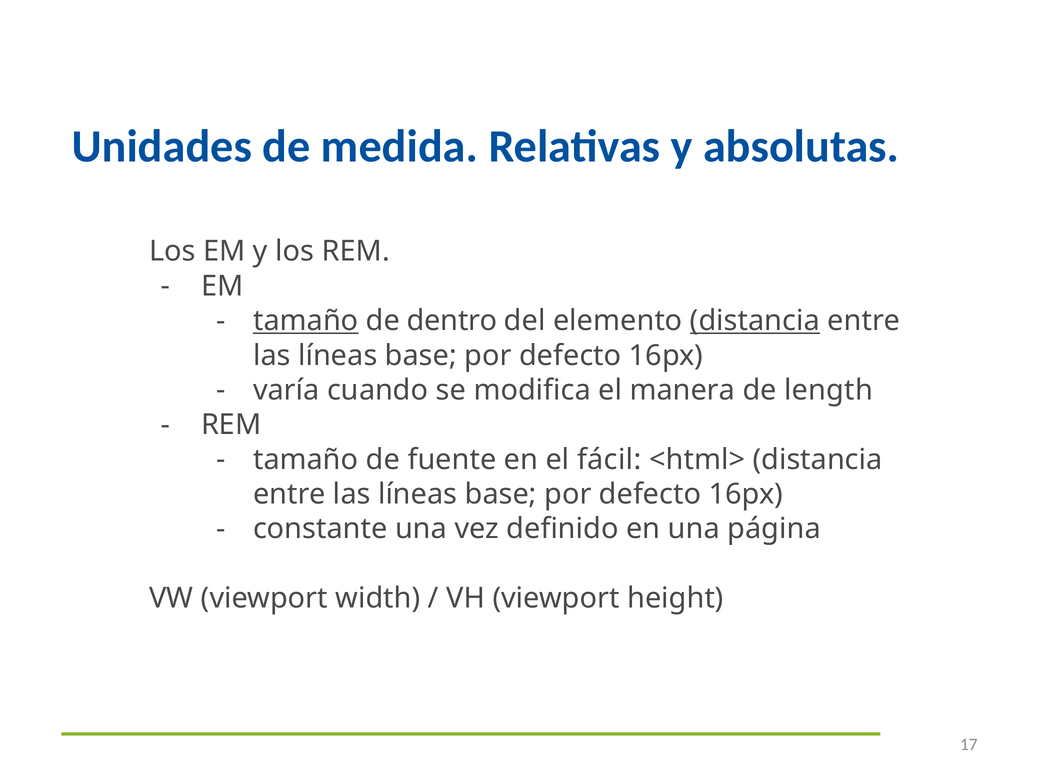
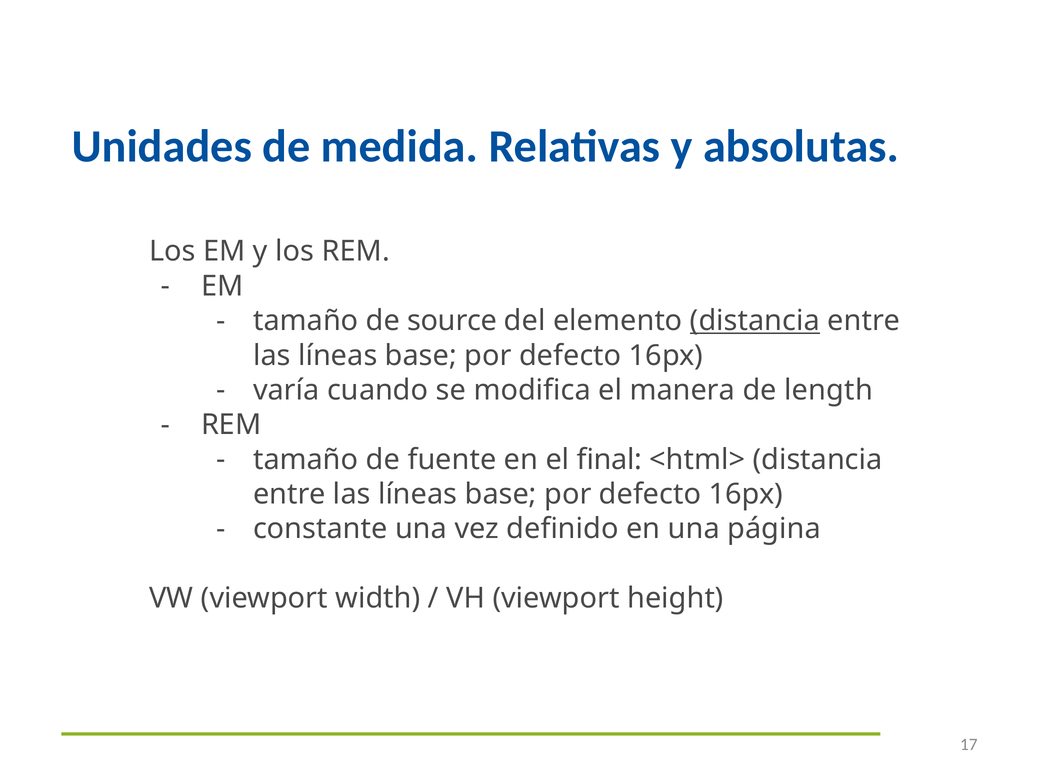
tamaño underline: present -> none (306, 321)
dentro: dentro -> source (452, 321)
fácil: fácil -> final (610, 460)
